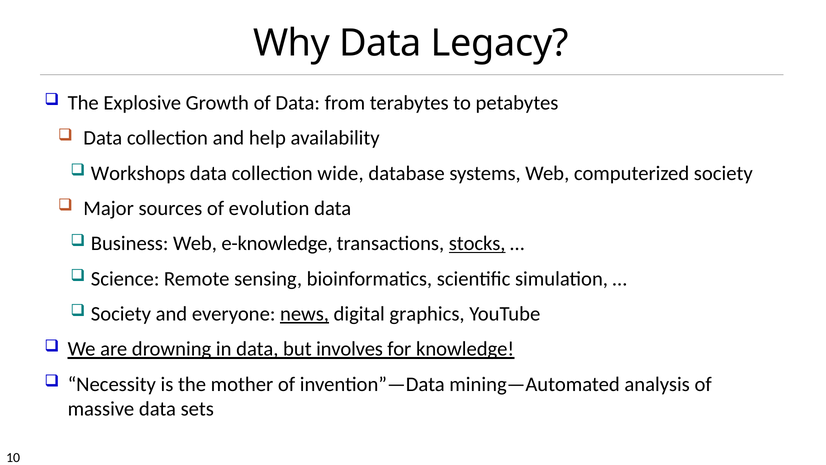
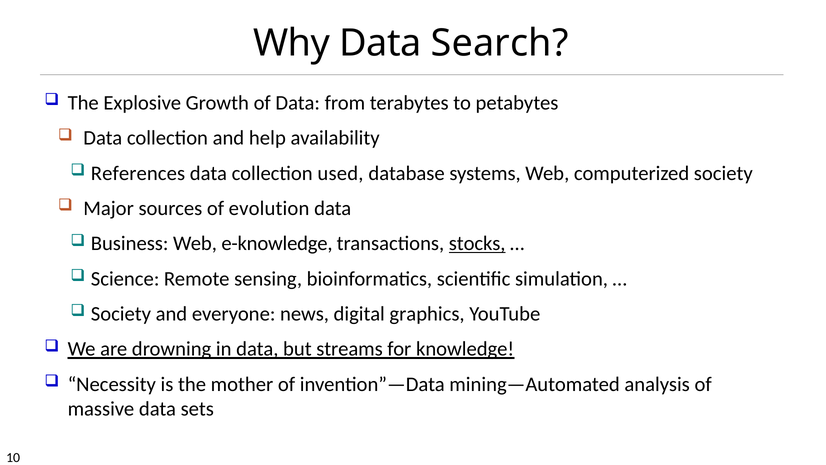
Legacy: Legacy -> Search (500, 43)
Workshops: Workshops -> References (138, 173)
wide: wide -> used (340, 173)
news underline: present -> none (305, 314)
involves: involves -> streams (350, 349)
